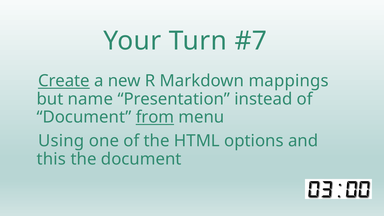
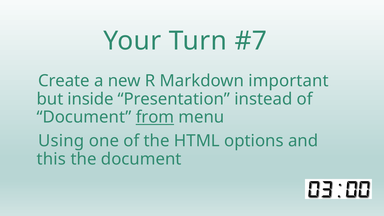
Create underline: present -> none (64, 81)
mappings: mappings -> important (289, 81)
name: name -> inside (91, 99)
